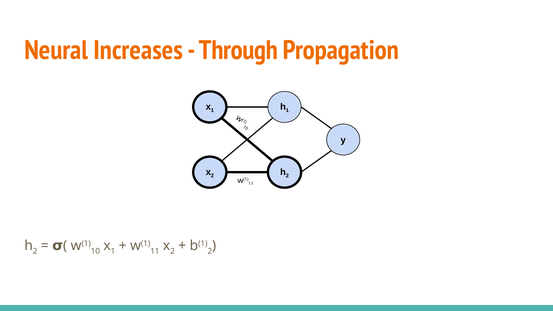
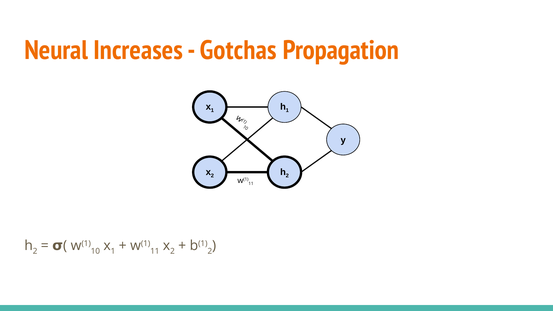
Through: Through -> Gotchas (238, 50)
